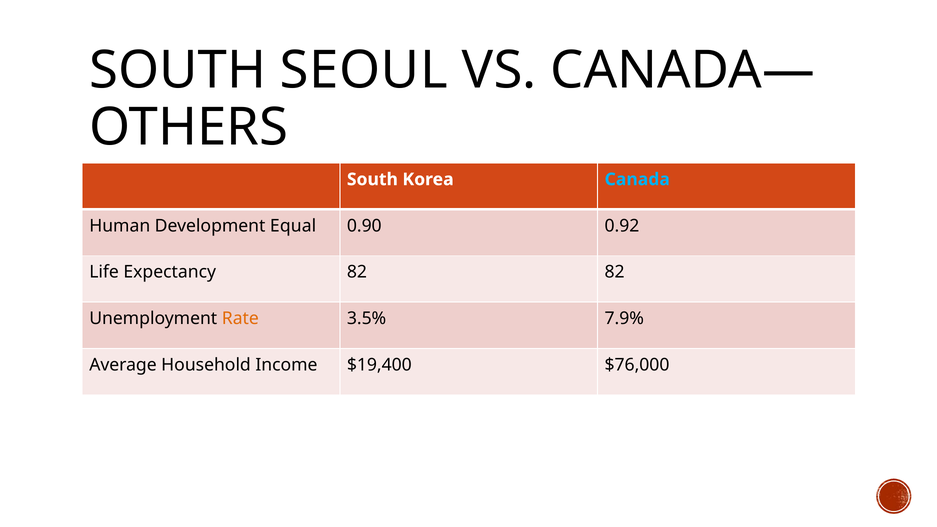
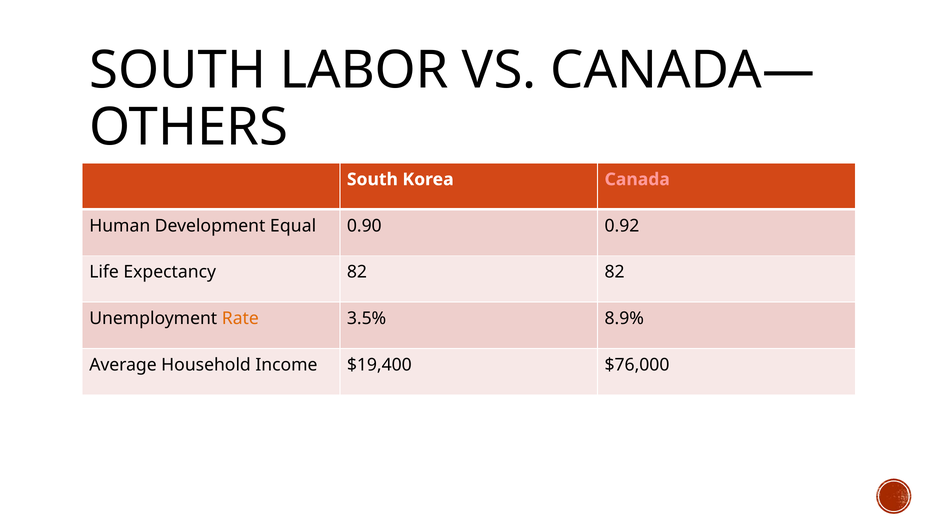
SEOUL: SEOUL -> LABOR (364, 70)
Canada colour: light blue -> pink (637, 179)
7.9%: 7.9% -> 8.9% (624, 319)
